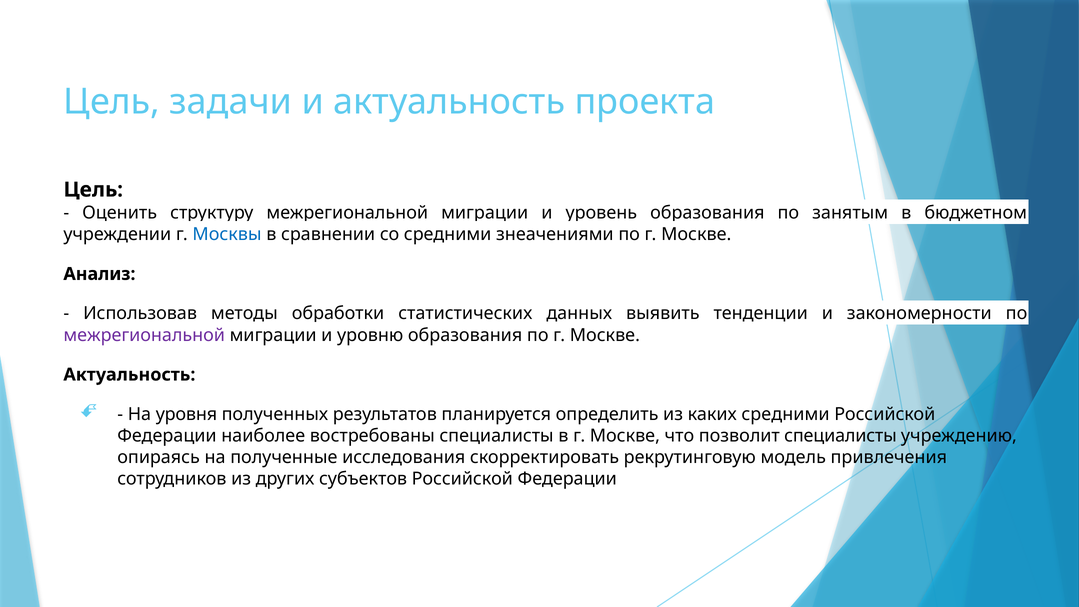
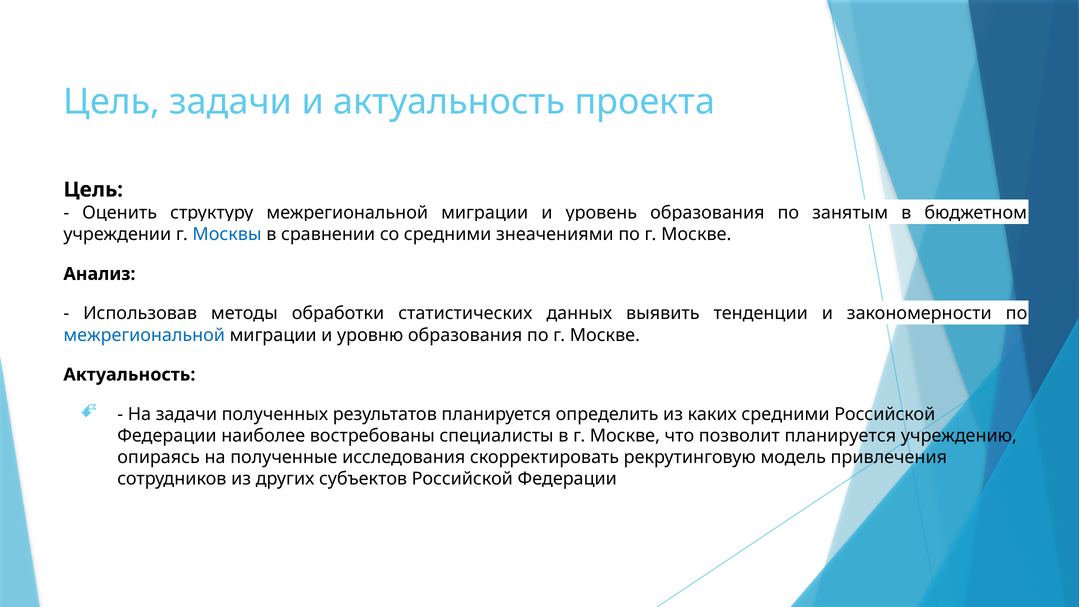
межрегиональной colour: purple -> blue (144, 335)
На уровня: уровня -> задачи (186, 414)
позволит специалисты: специалисты -> планируется (840, 436)
